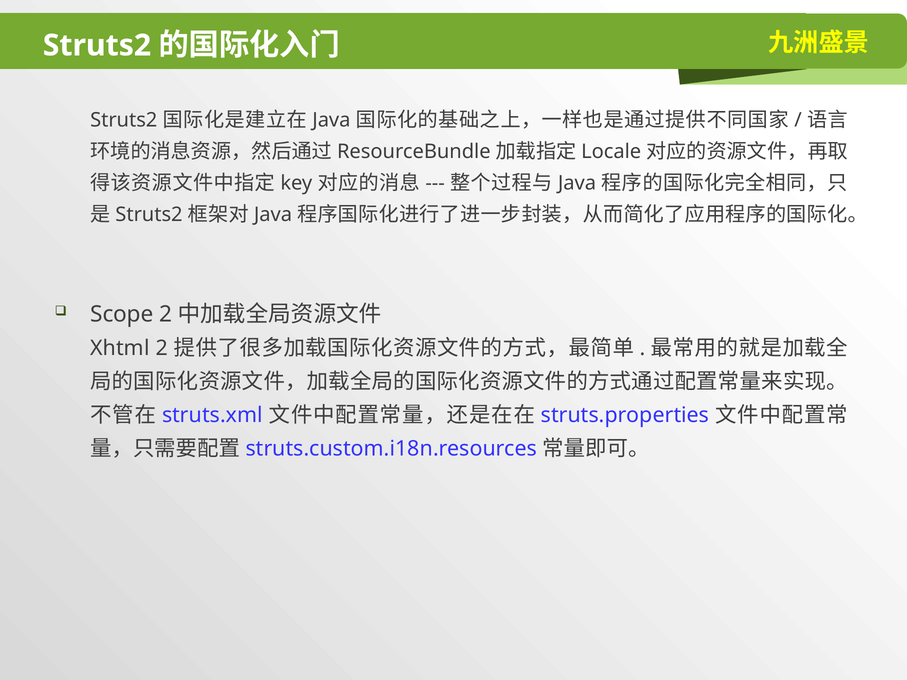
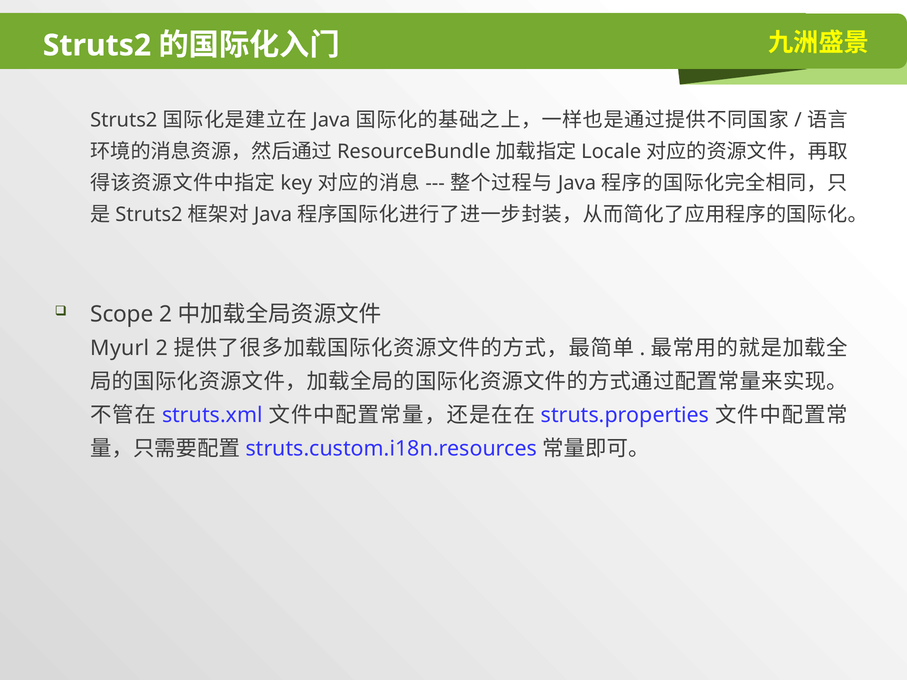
Xhtml: Xhtml -> Myurl (120, 348)
